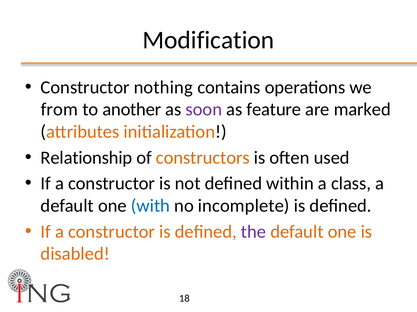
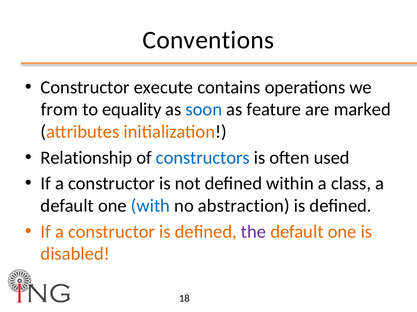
Modification: Modification -> Conventions (208, 40)
nothing: nothing -> execute (163, 87)
another: another -> equality (132, 110)
soon colour: purple -> blue (204, 110)
constructors colour: orange -> blue (203, 158)
incomplete: incomplete -> abstraction (244, 206)
